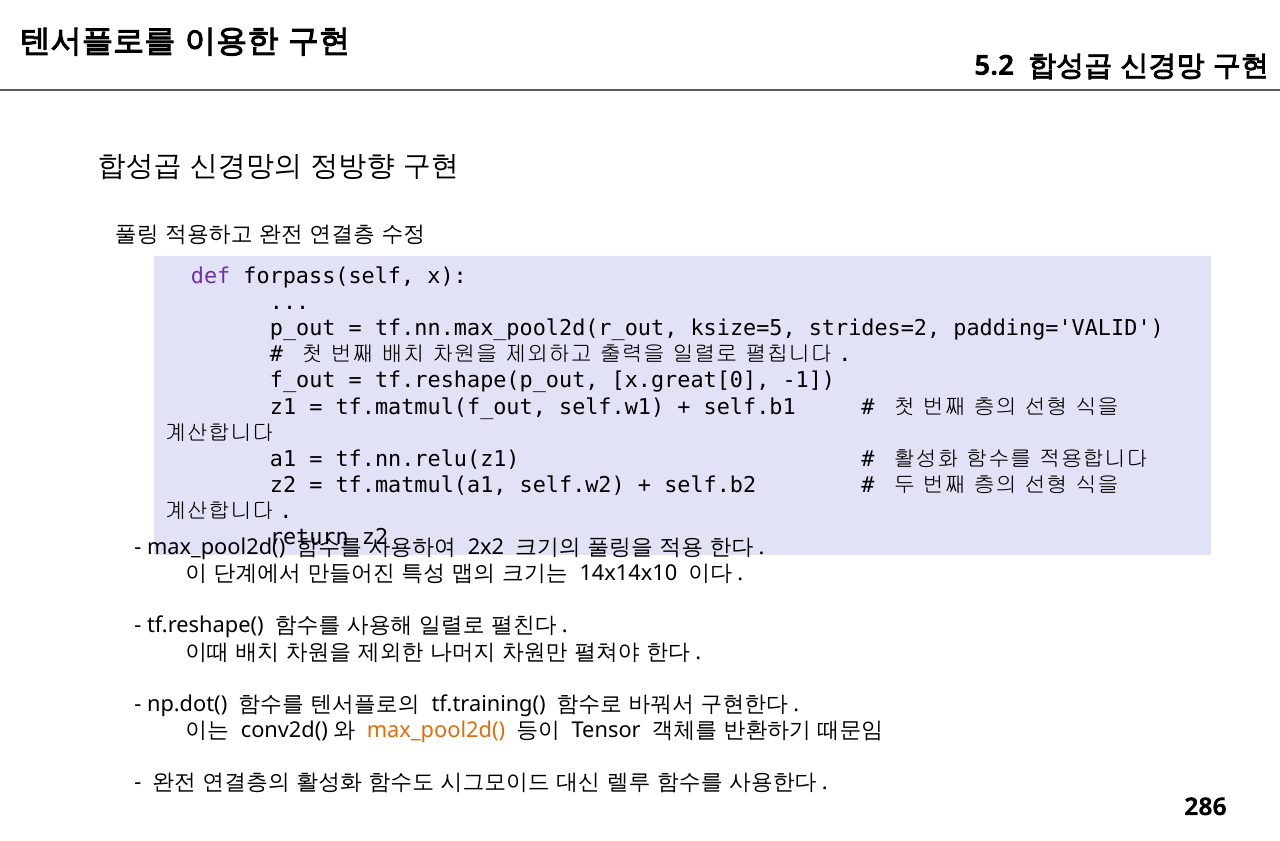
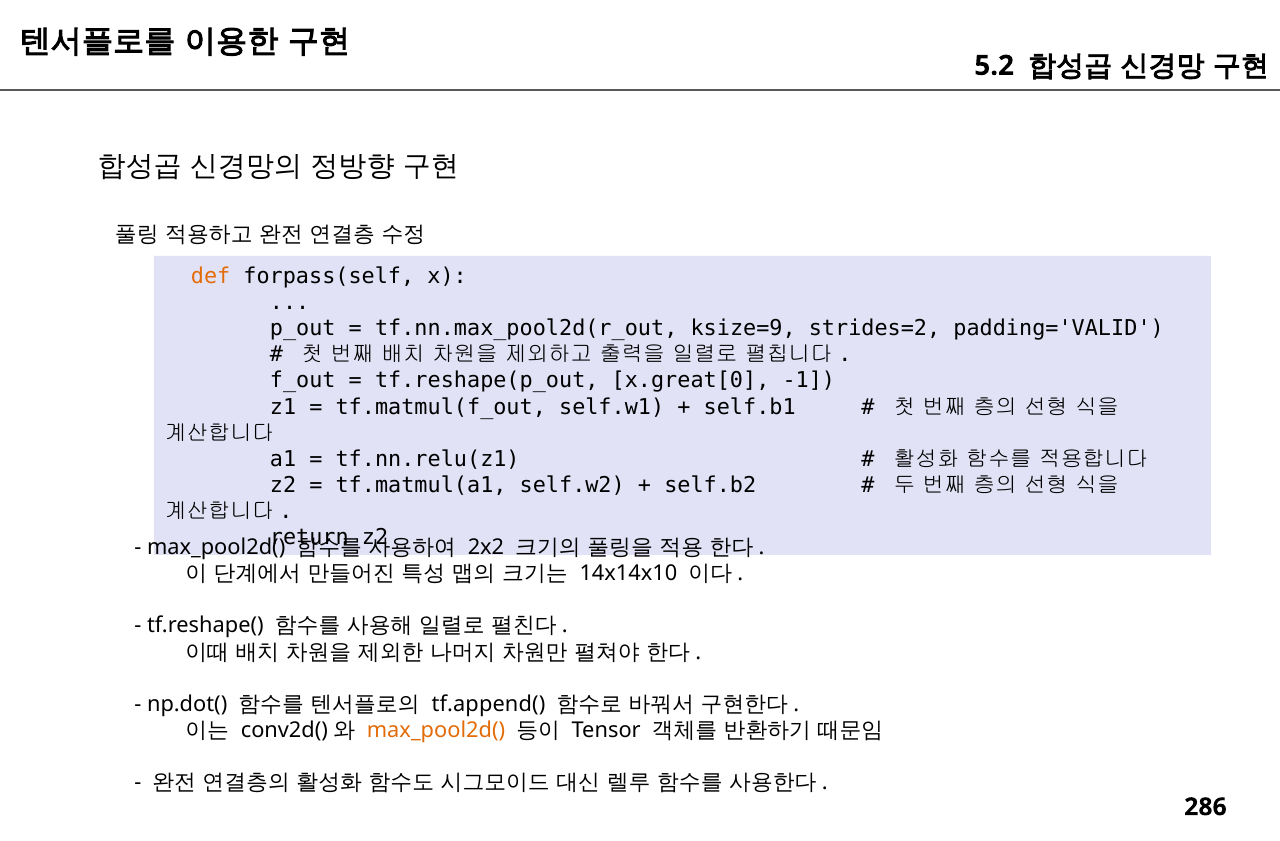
def colour: purple -> orange (211, 276)
ksize=5: ksize=5 -> ksize=9 (743, 328)
tf.training(: tf.training( -> tf.append( (488, 704)
